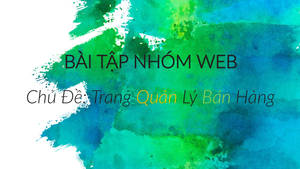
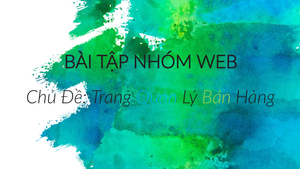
Quản colour: yellow -> light blue (157, 97)
